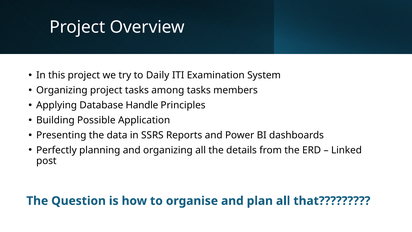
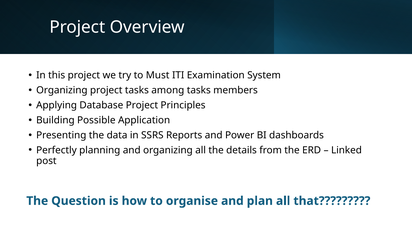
Daily: Daily -> Must (158, 75)
Database Handle: Handle -> Project (142, 105)
